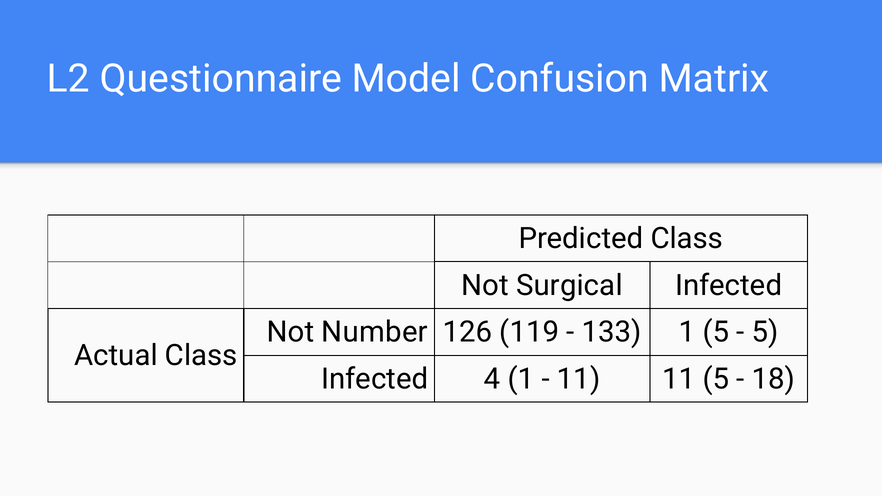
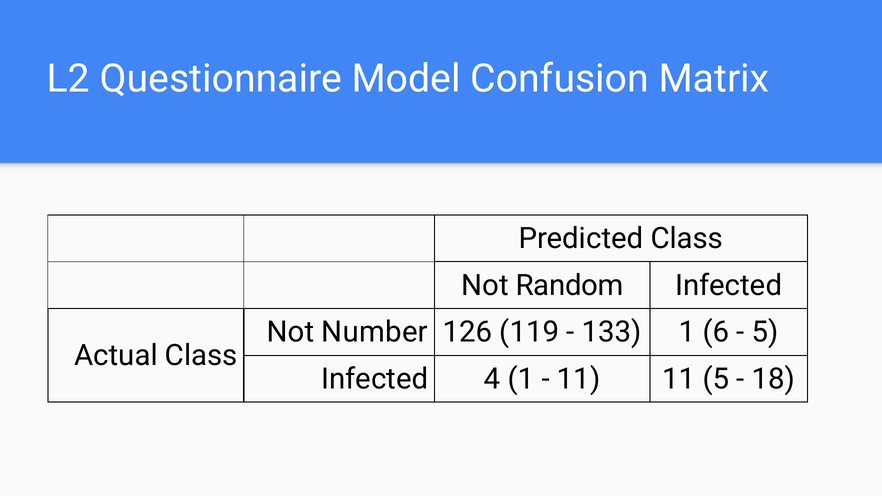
Surgical: Surgical -> Random (570, 286)
1 5: 5 -> 6 (716, 332)
